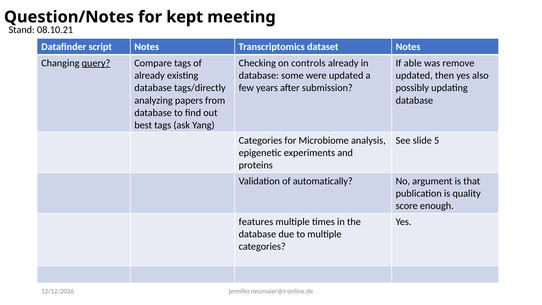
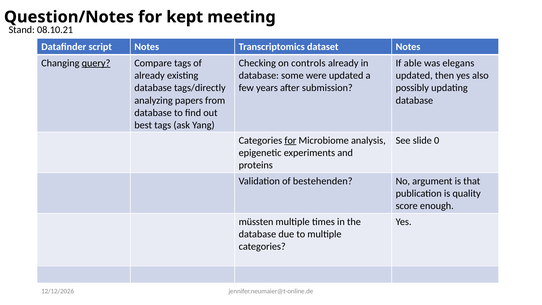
remove: remove -> elegans (458, 63)
for underline: none -> present (290, 140)
5: 5 -> 0 (437, 140)
automatically: automatically -> bestehenden (323, 181)
features: features -> müssten (256, 222)
